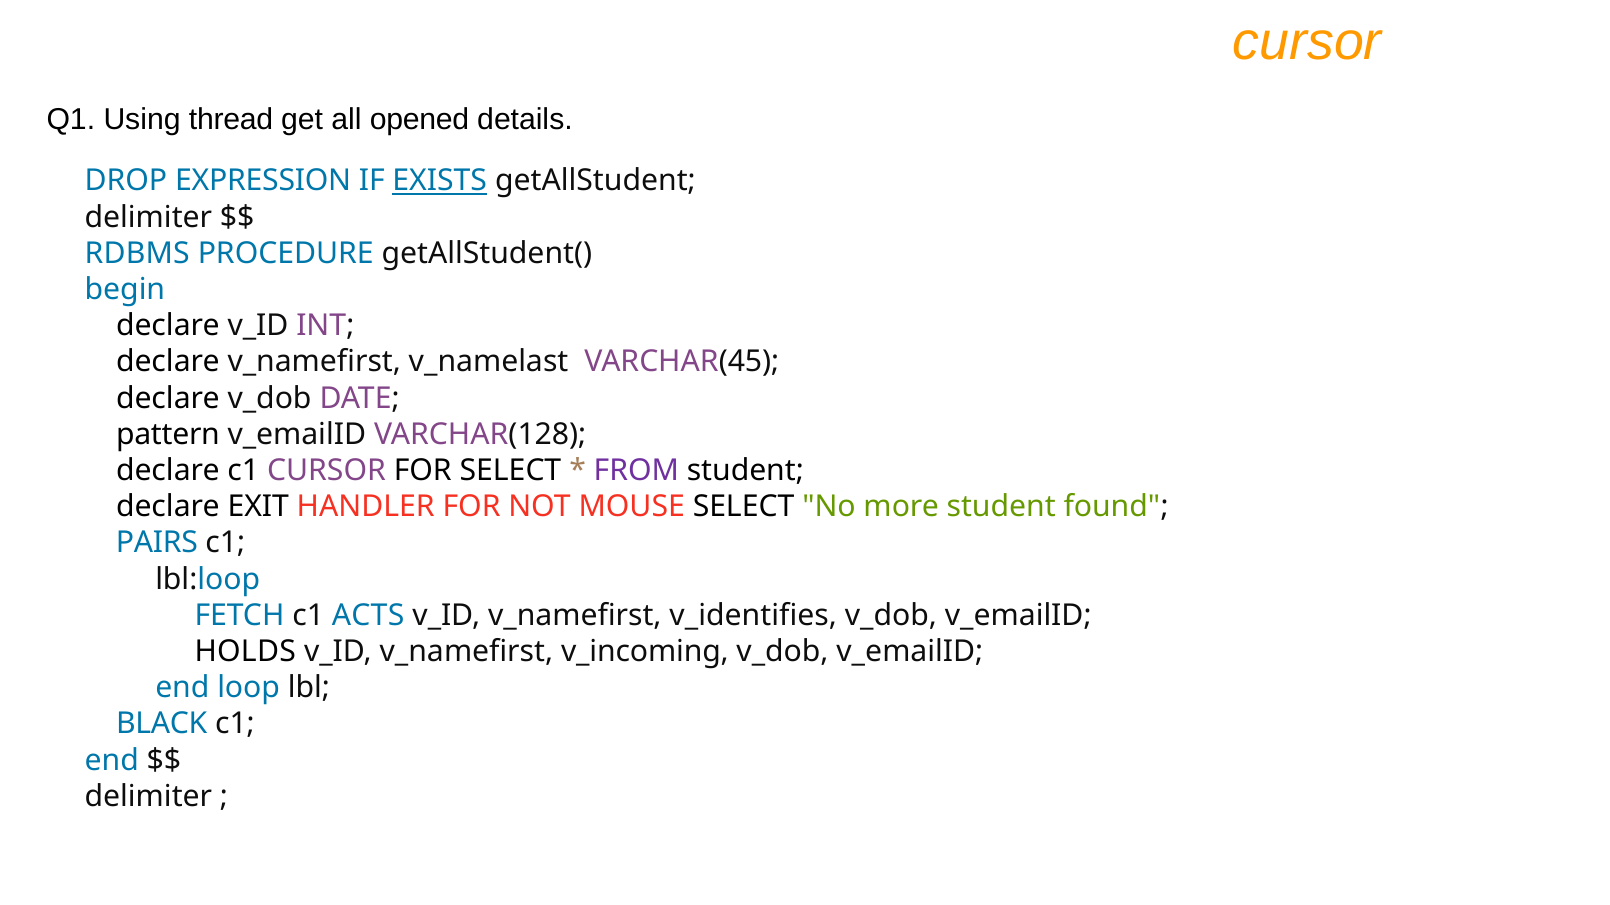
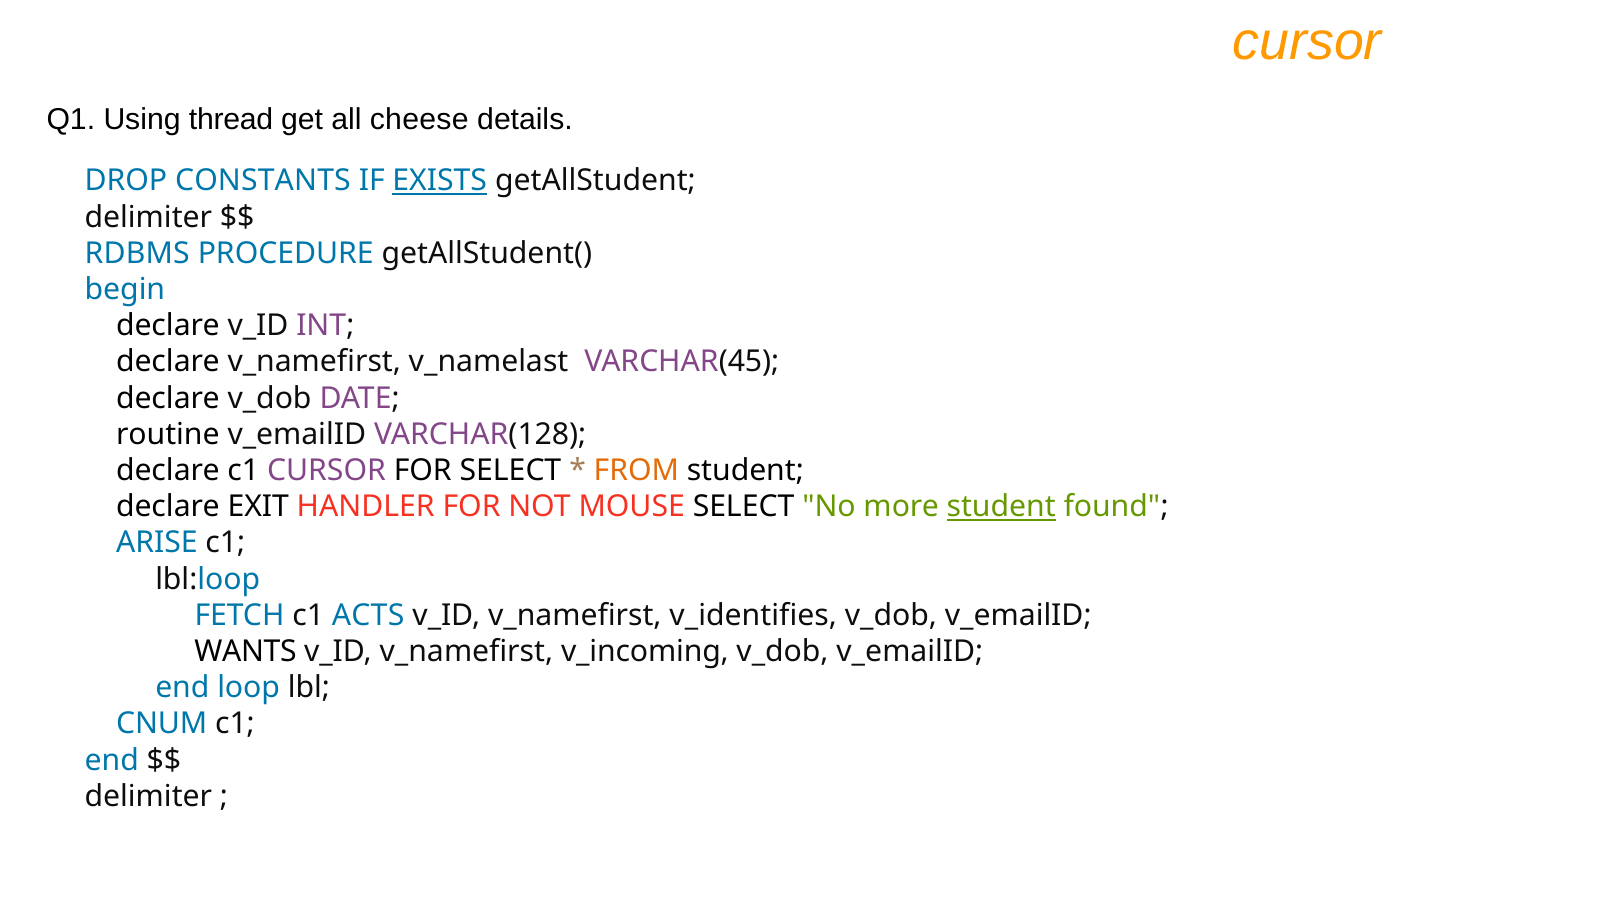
opened: opened -> cheese (419, 120)
EXPRESSION: EXPRESSION -> CONSTANTS (263, 181)
pattern: pattern -> routine (168, 435)
FROM colour: purple -> orange (636, 471)
student underline: none -> present (1001, 507)
PAIRS: PAIRS -> ARISE (157, 543)
HOLDS: HOLDS -> WANTS (245, 652)
BLACK: BLACK -> CNUM (162, 724)
